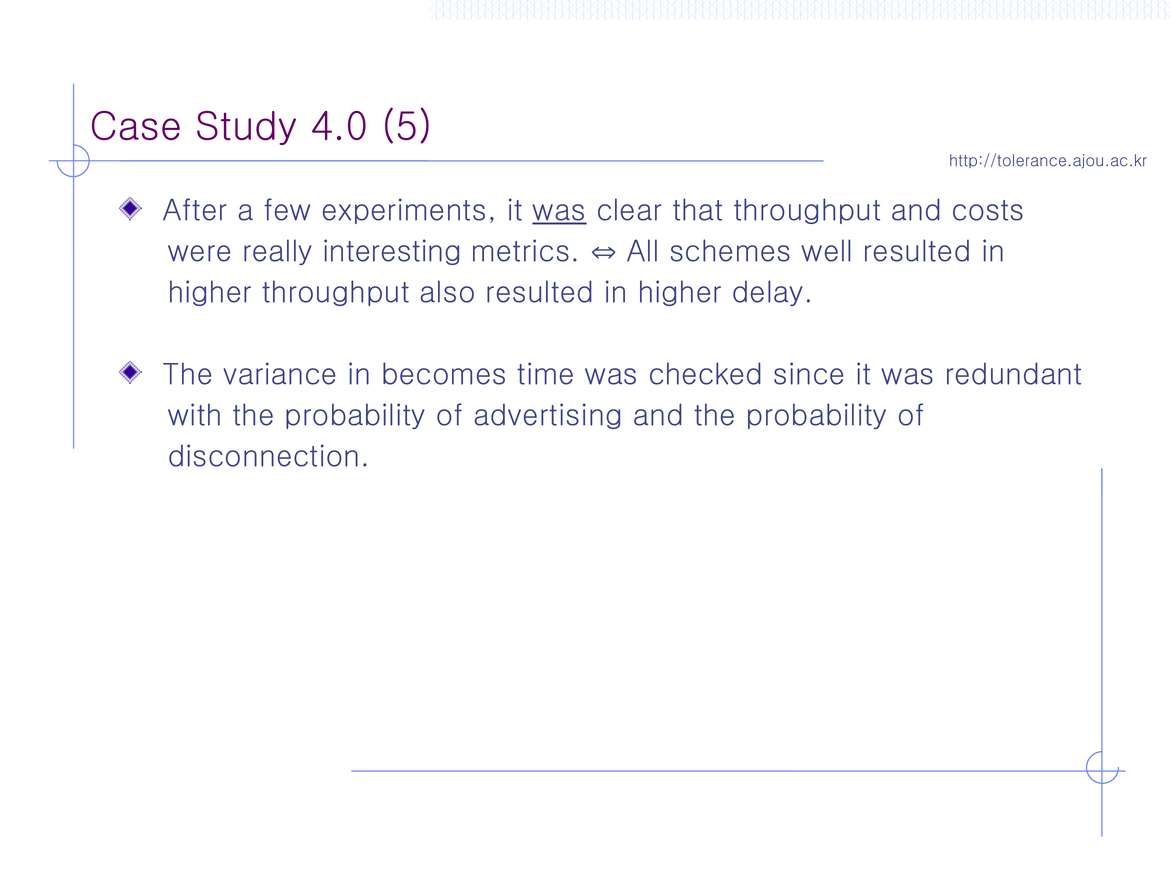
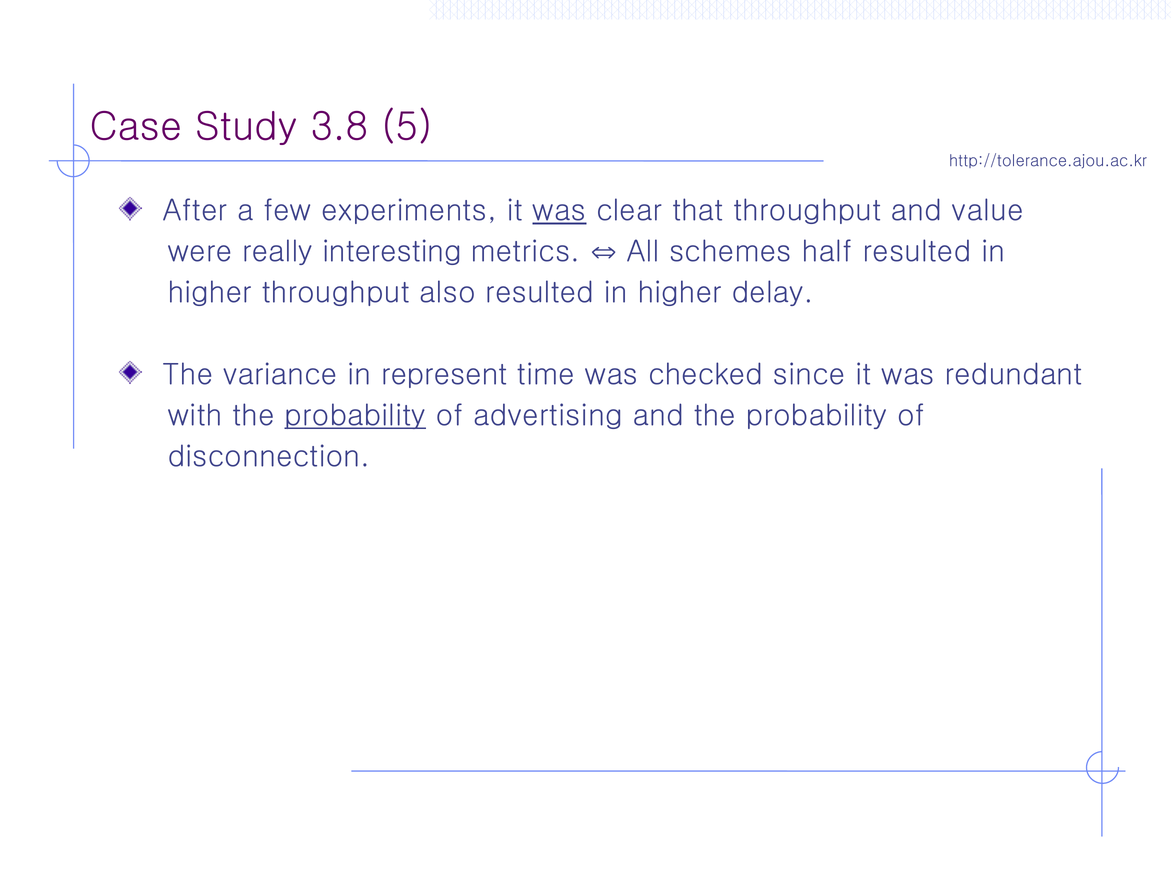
4.0: 4.0 -> 3.8 (339, 127)
costs: costs -> value (988, 211)
well: well -> half (827, 252)
becomes: becomes -> represent (444, 375)
probability underline: none -> present (355, 416)
